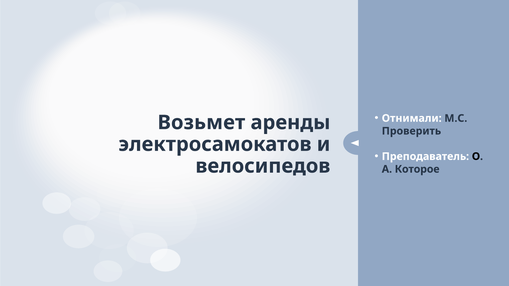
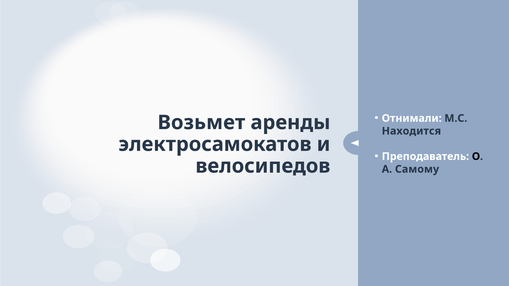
Проверить: Проверить -> Находится (411, 131)
Которое: Которое -> Самому (417, 169)
